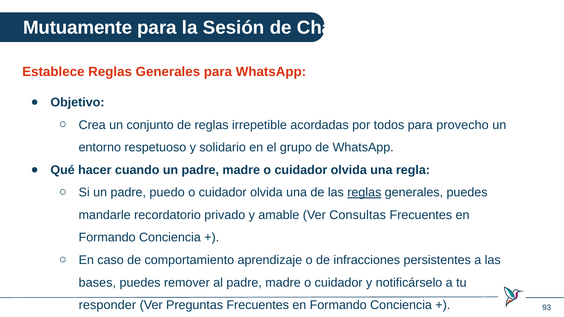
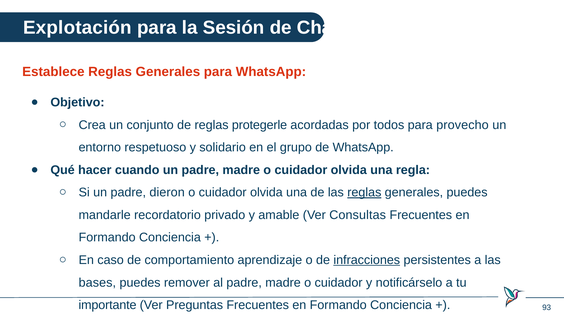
Mutuamente: Mutuamente -> Explotación (77, 28)
irrepetible: irrepetible -> protegerle (260, 125)
puedo: puedo -> dieron (167, 193)
infracciones underline: none -> present (367, 260)
responder: responder -> importante (108, 305)
